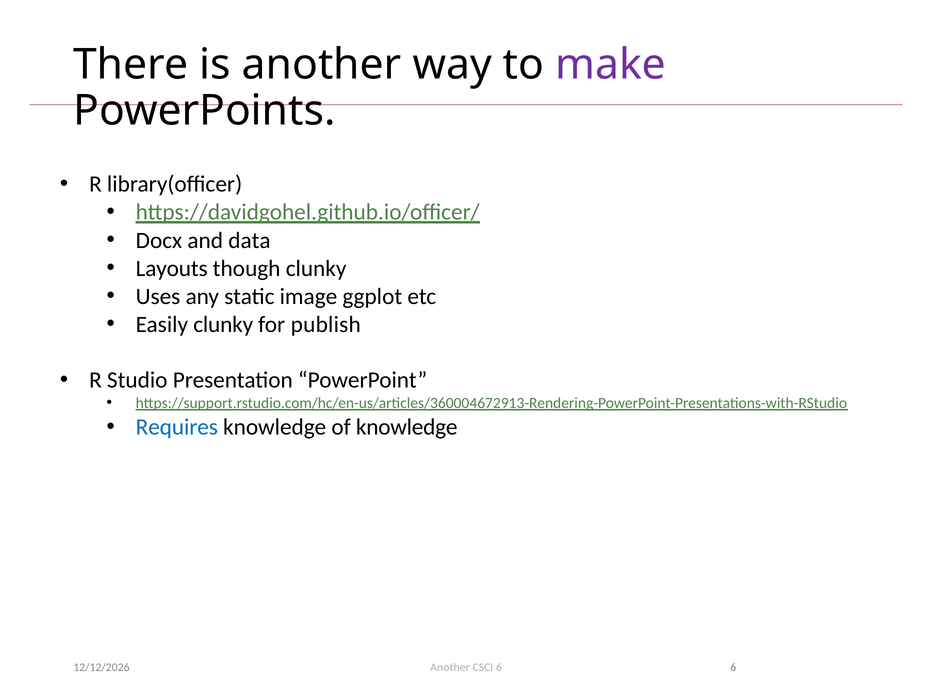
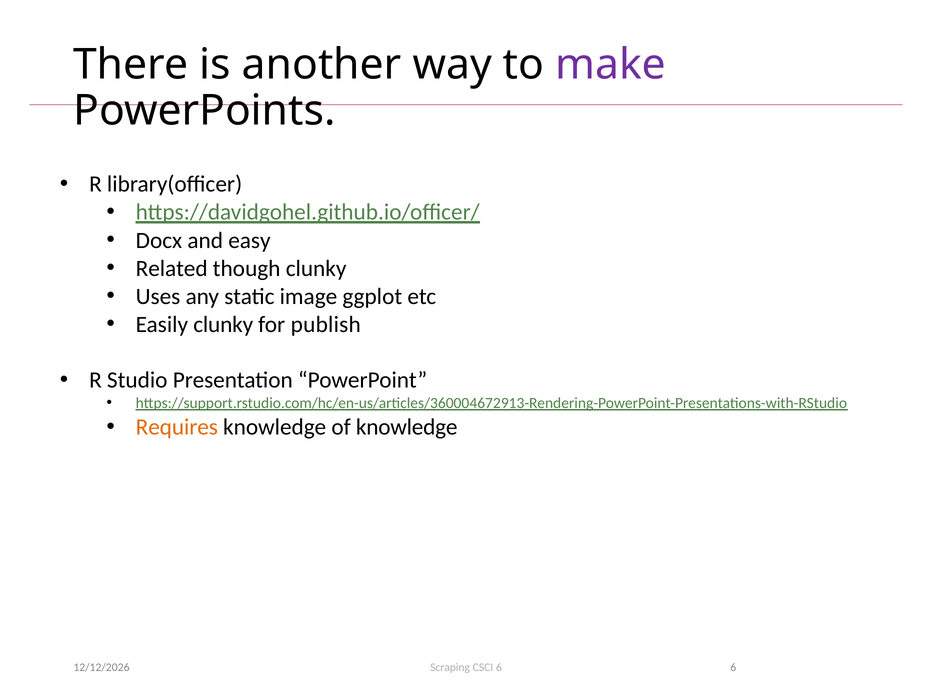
data: data -> easy (249, 241)
Layouts: Layouts -> Related (172, 268)
Requires colour: blue -> orange (177, 427)
Another: Another -> Scraping (450, 667)
